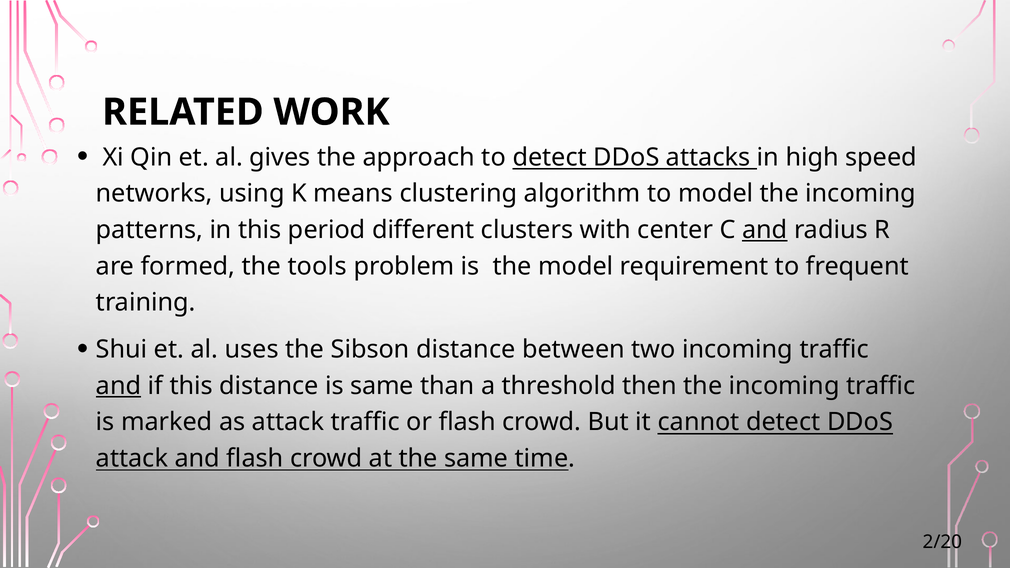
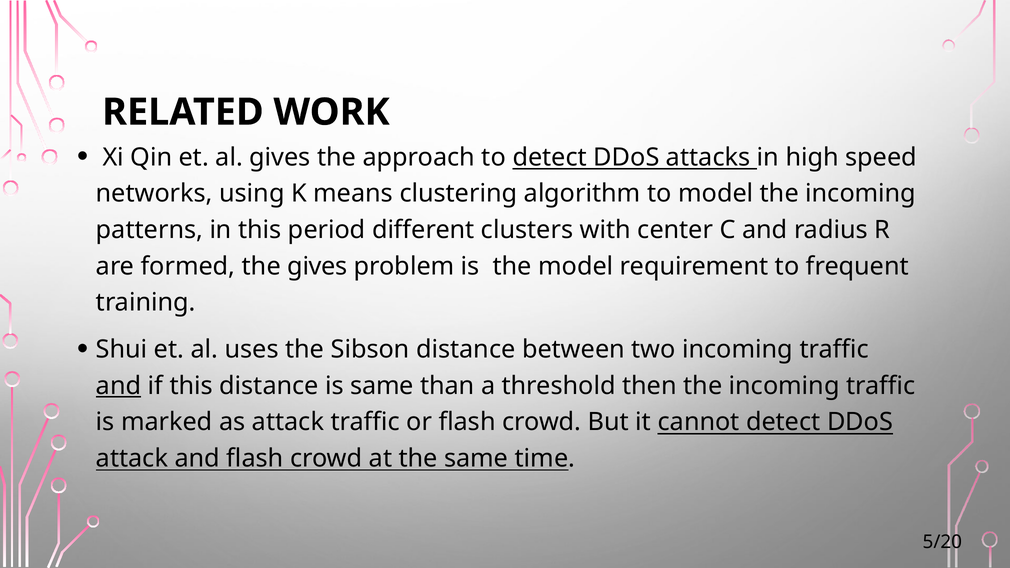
and underline: present -> none (765, 230)
the tools: tools -> gives (317, 266)
2/20: 2/20 -> 5/20 (942, 542)
